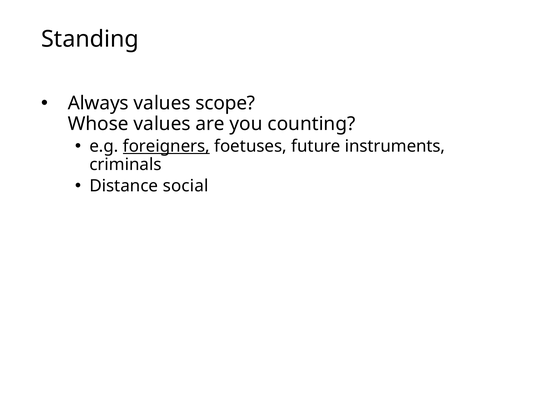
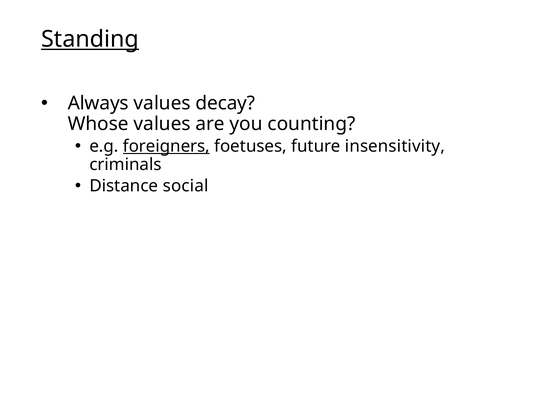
Standing underline: none -> present (90, 39)
scope: scope -> decay (225, 103)
instruments: instruments -> insensitivity (395, 146)
